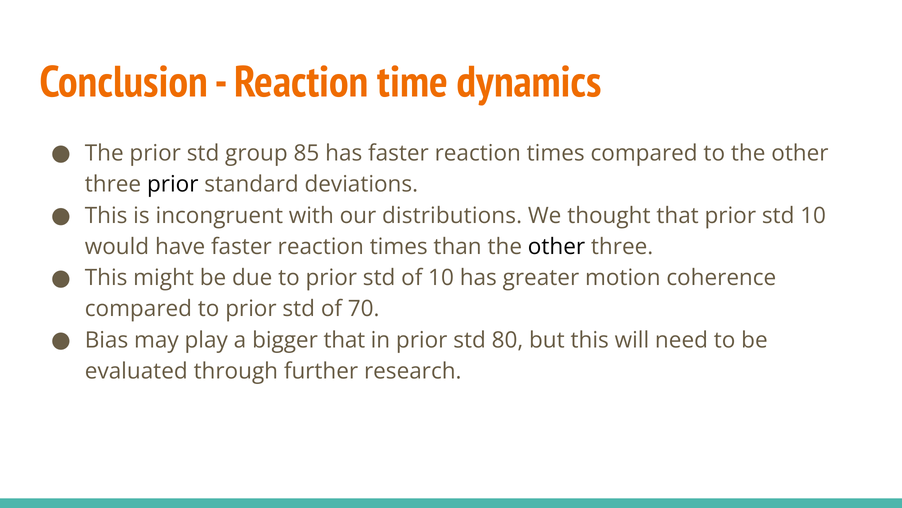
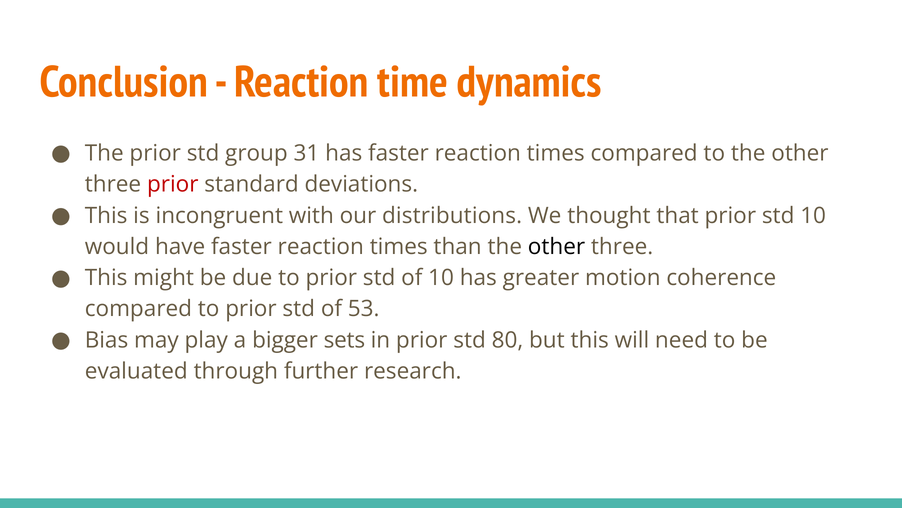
85: 85 -> 31 (306, 153)
prior colour: black -> red (173, 184)
70: 70 -> 53 (364, 309)
bigger that: that -> sets (344, 340)
